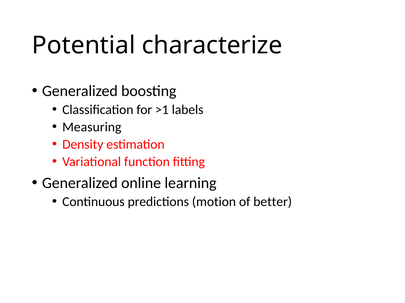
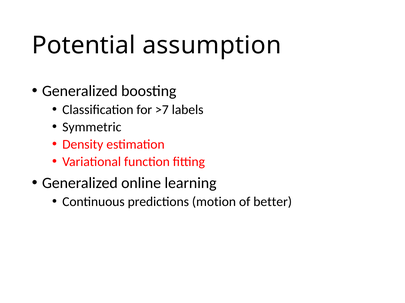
characterize: characterize -> assumption (212, 45)
>1: >1 -> >7 (162, 110)
Measuring: Measuring -> Symmetric (92, 127)
